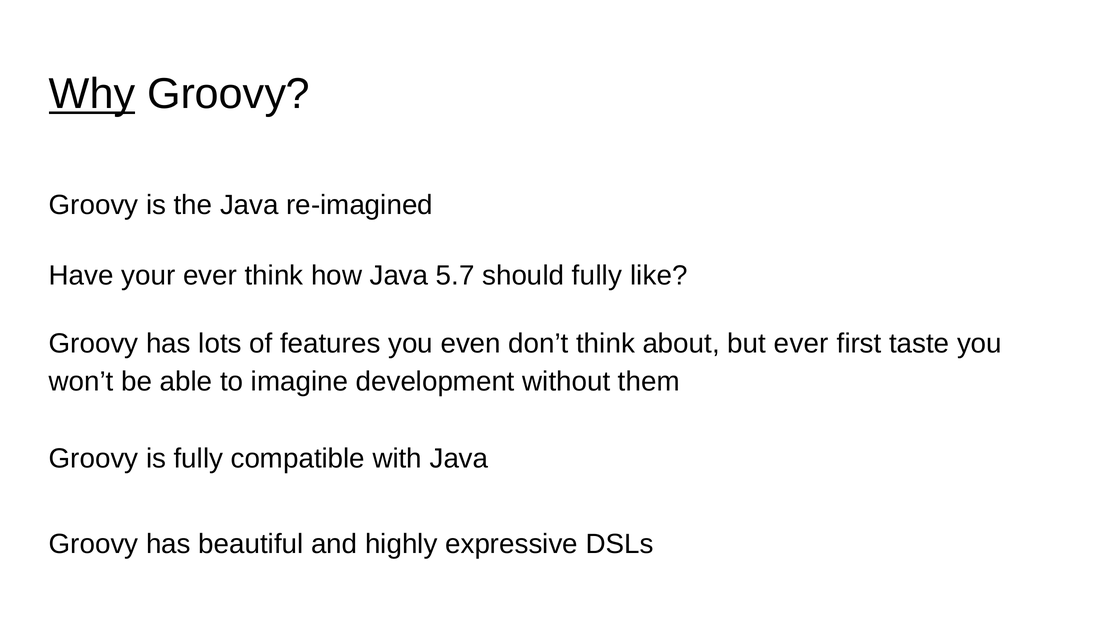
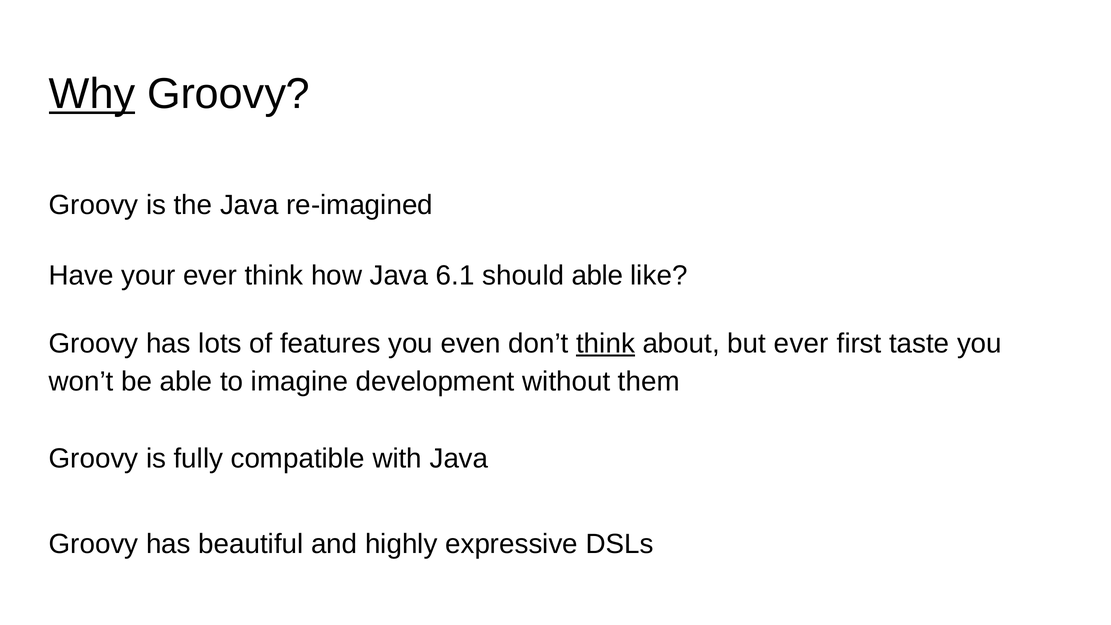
5.7: 5.7 -> 6.1 (455, 276)
should fully: fully -> able (597, 276)
think underline: none -> present (606, 343)
